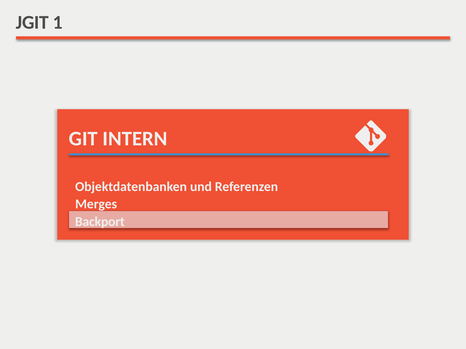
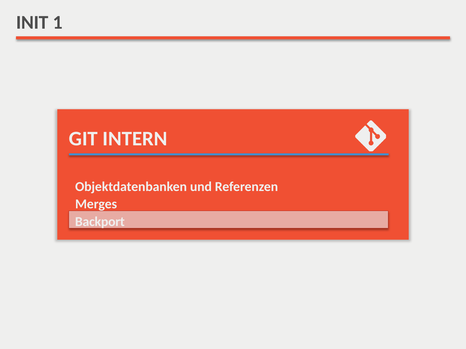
JGIT: JGIT -> INIT (32, 22)
